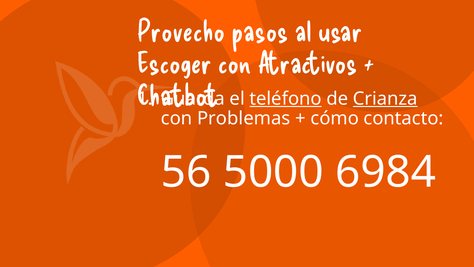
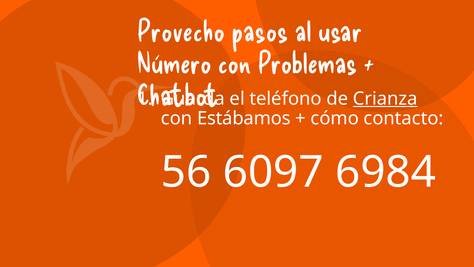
Escoger: Escoger -> Número (174, 64)
Atractivos: Atractivos -> Problemas (308, 64)
teléfono underline: present -> none (286, 98)
Problemas: Problemas -> Estábamos (244, 118)
5000: 5000 -> 6097 (273, 172)
